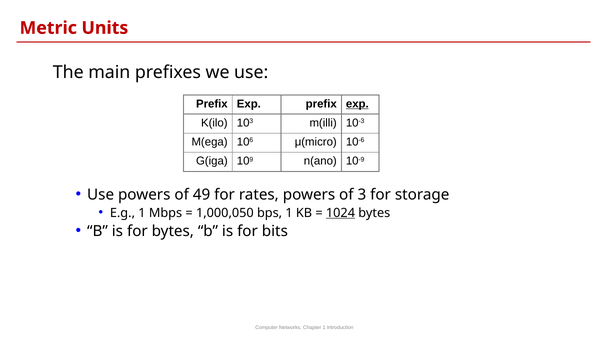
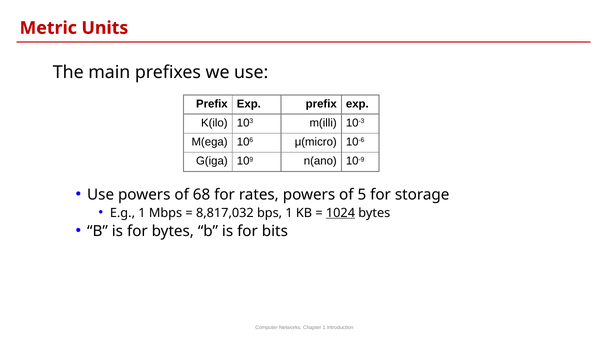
exp underline: present -> none (357, 104)
49: 49 -> 68 (202, 194)
3: 3 -> 5 (362, 194)
1,000,050: 1,000,050 -> 8,817,032 (225, 213)
